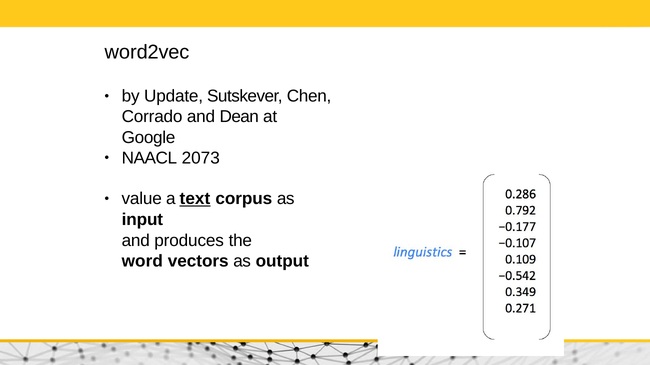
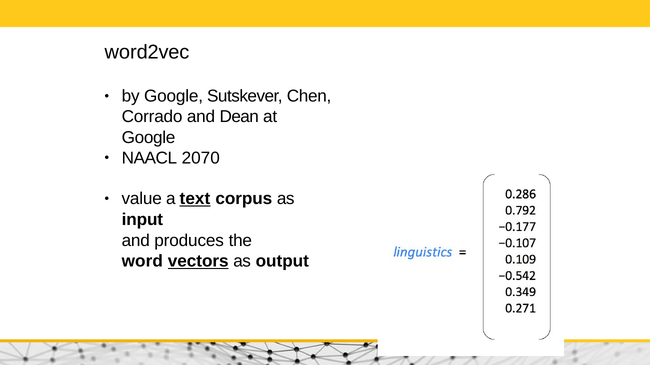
by Update: Update -> Google (174, 96)
2073: 2073 -> 2070 (201, 158)
vectors underline: none -> present (198, 262)
